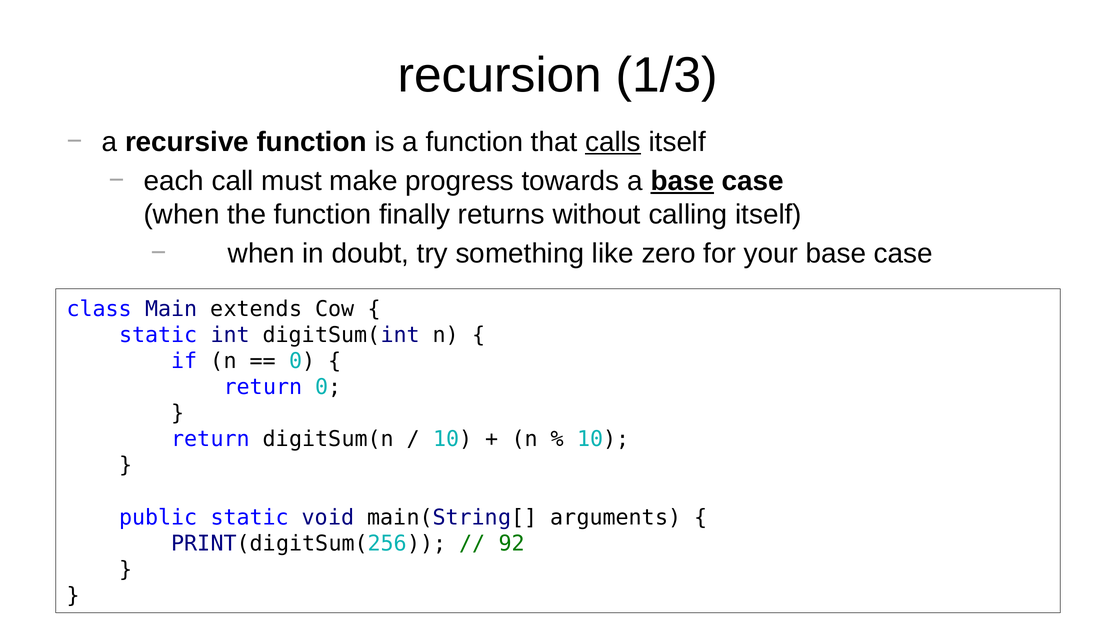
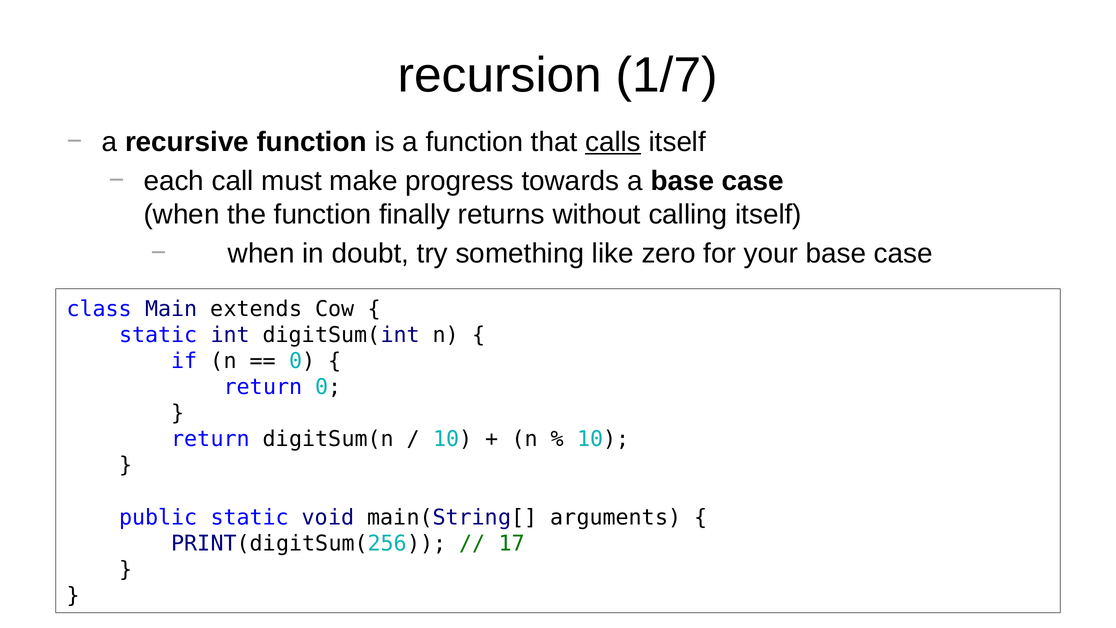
1/3: 1/3 -> 1/7 (667, 75)
base underline: present -> none (682, 181)
92: 92 -> 17 (512, 543)
